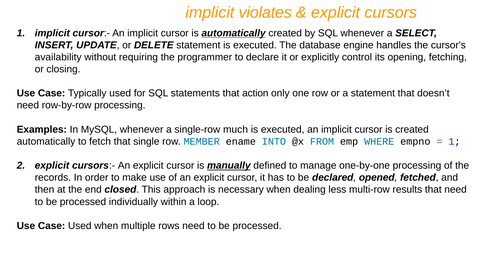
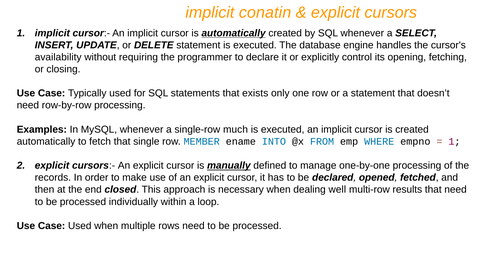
violates: violates -> conatin (265, 13)
action: action -> exists (255, 93)
less: less -> well (337, 189)
